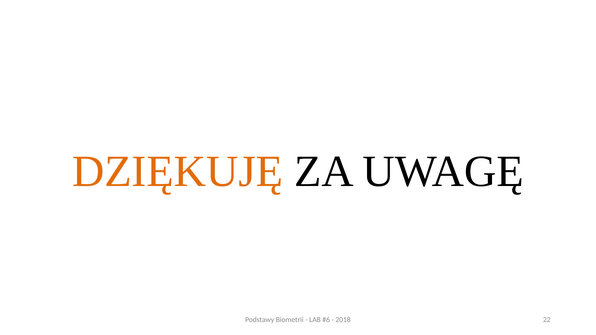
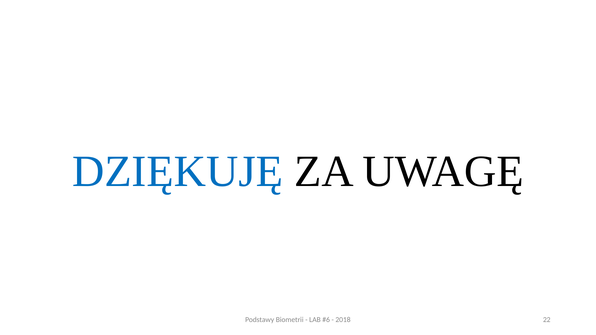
DZIĘKUJĘ colour: orange -> blue (178, 172)
